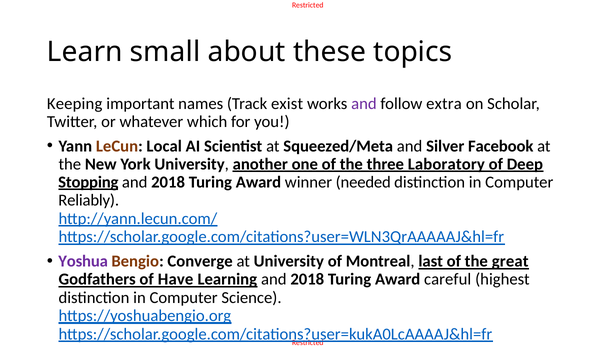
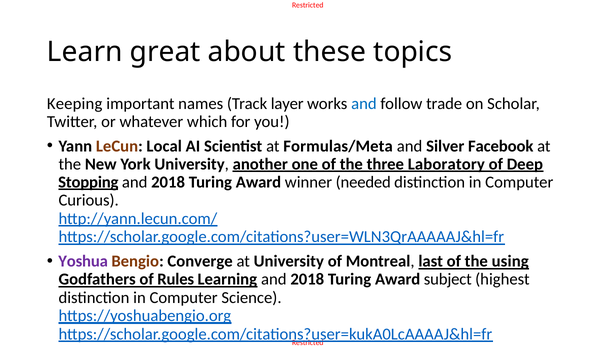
small: small -> great (165, 52)
exist: exist -> layer (287, 103)
and colour: purple -> blue (364, 103)
extra: extra -> trade (444, 103)
Squeezed/Meta: Squeezed/Meta -> Formulas/Meta (338, 146)
Reliably: Reliably -> Curious (89, 200)
great: great -> using (510, 261)
Have: Have -> Rules (176, 279)
careful: careful -> subject (448, 279)
